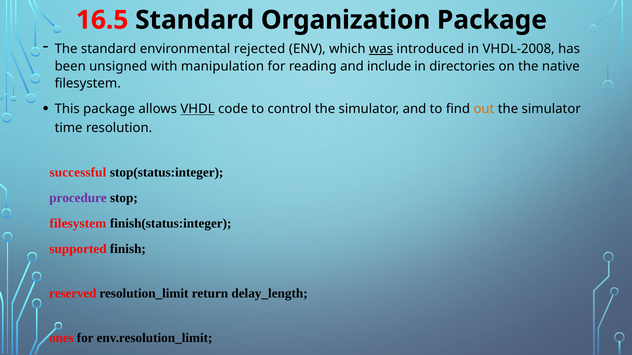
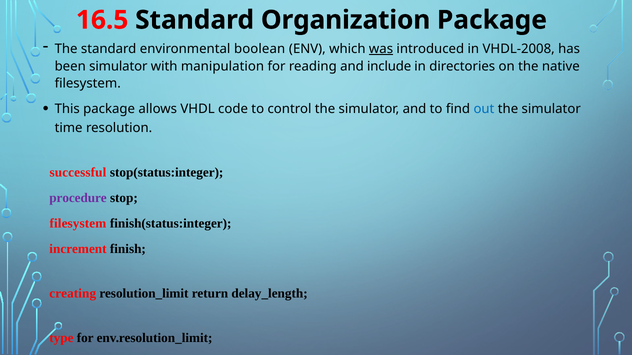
rejected: rejected -> boolean (260, 49)
been unsigned: unsigned -> simulator (118, 66)
VHDL underline: present -> none (198, 109)
out colour: orange -> blue (484, 109)
supported: supported -> increment (78, 249)
reserved: reserved -> creating (73, 294)
ones: ones -> type (61, 338)
